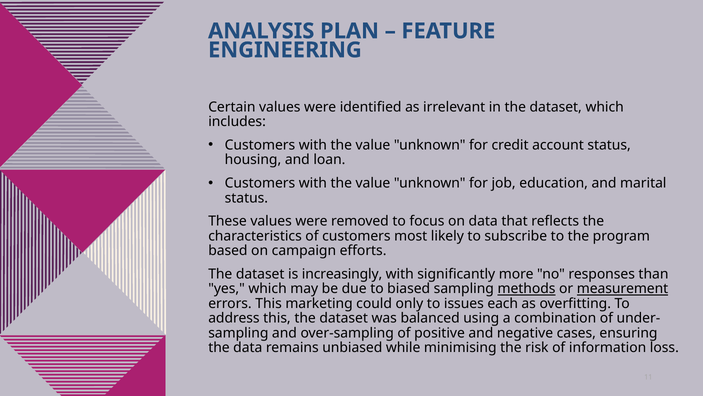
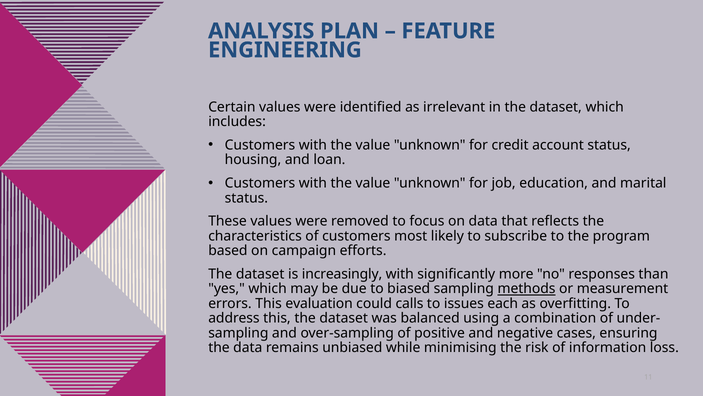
measurement underline: present -> none (623, 288)
marketing: marketing -> evaluation (319, 303)
only: only -> calls (409, 303)
